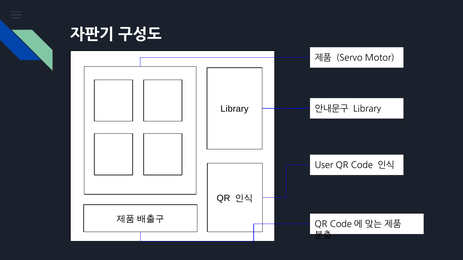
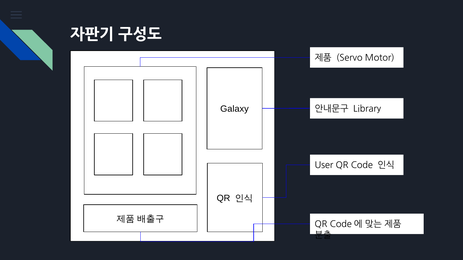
Library: Library -> Galaxy (235, 109)
